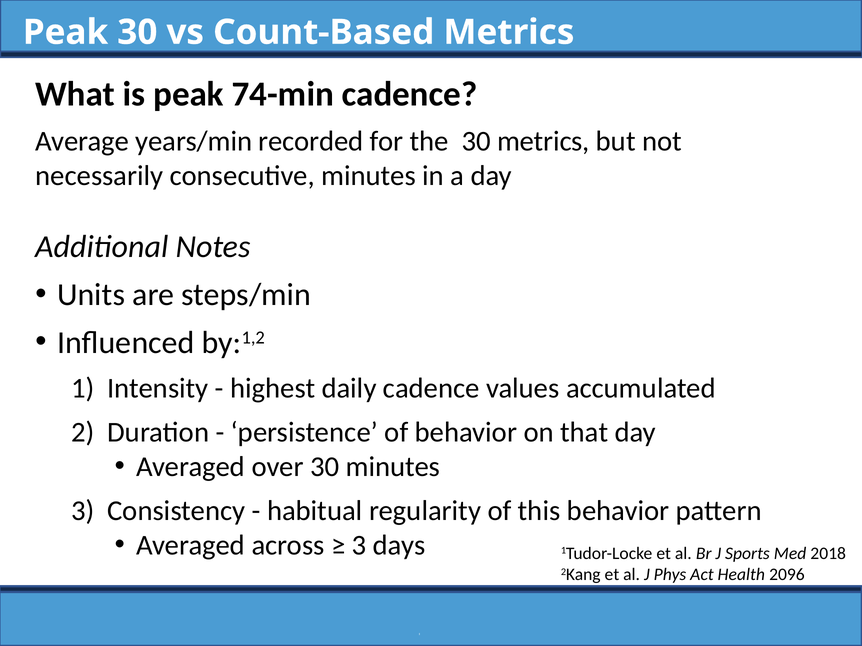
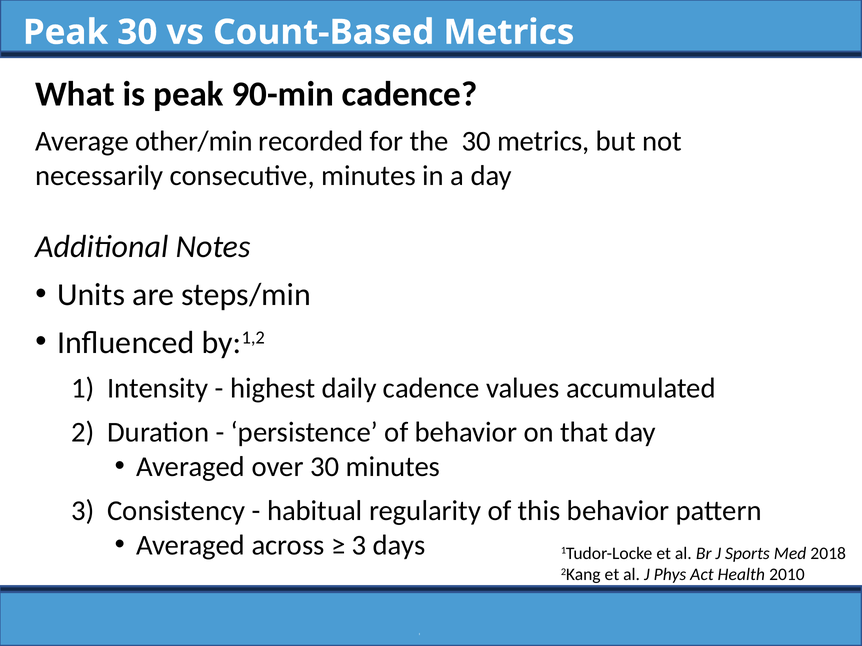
74-min: 74-min -> 90-min (283, 94)
years/min: years/min -> other/min (194, 142)
2096: 2096 -> 2010 (787, 575)
